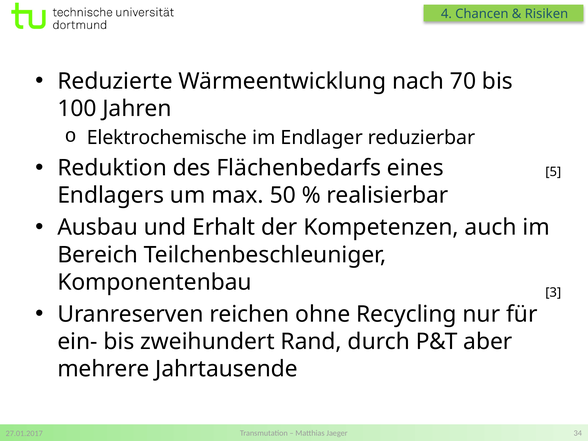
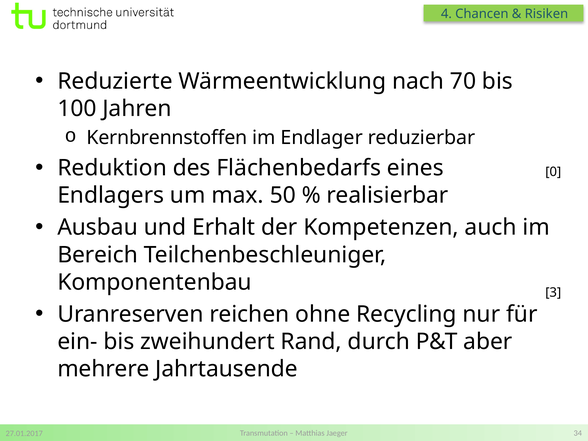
Elektrochemische: Elektrochemische -> Kernbrennstoffen (167, 138)
5: 5 -> 0 (553, 172)
